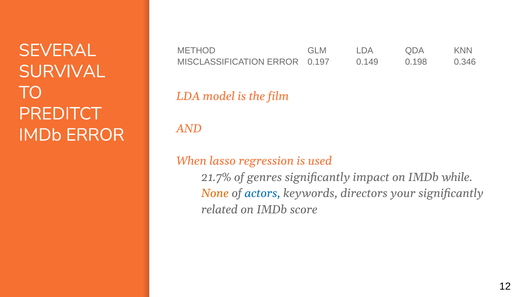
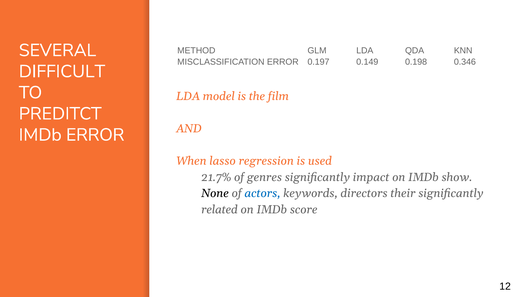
SURVIVAL: SURVIVAL -> DIFFICULT (62, 71)
while: while -> show (457, 177)
None colour: orange -> black (215, 193)
your: your -> their (403, 193)
